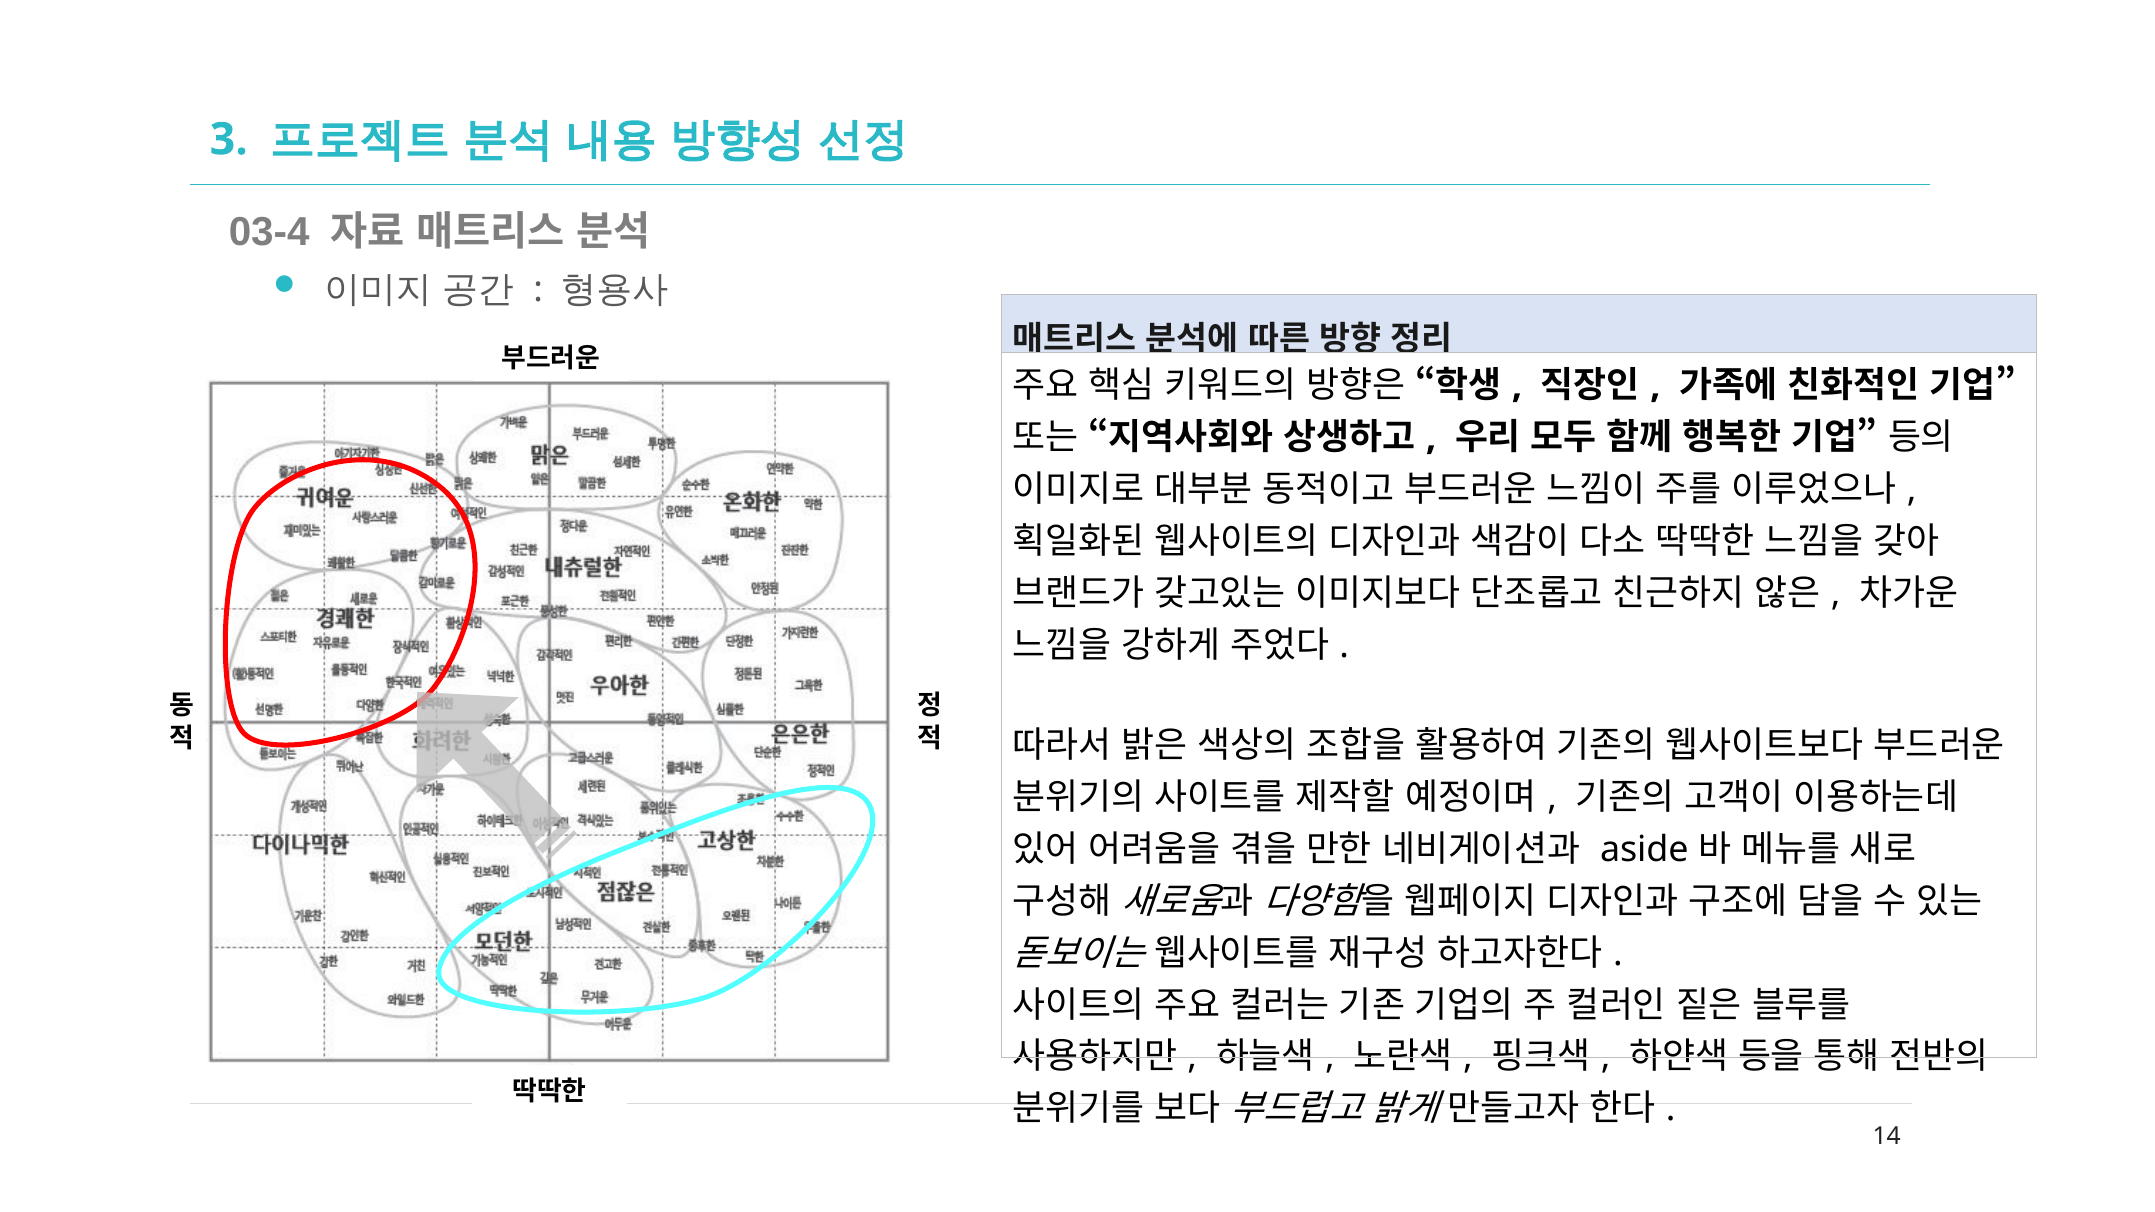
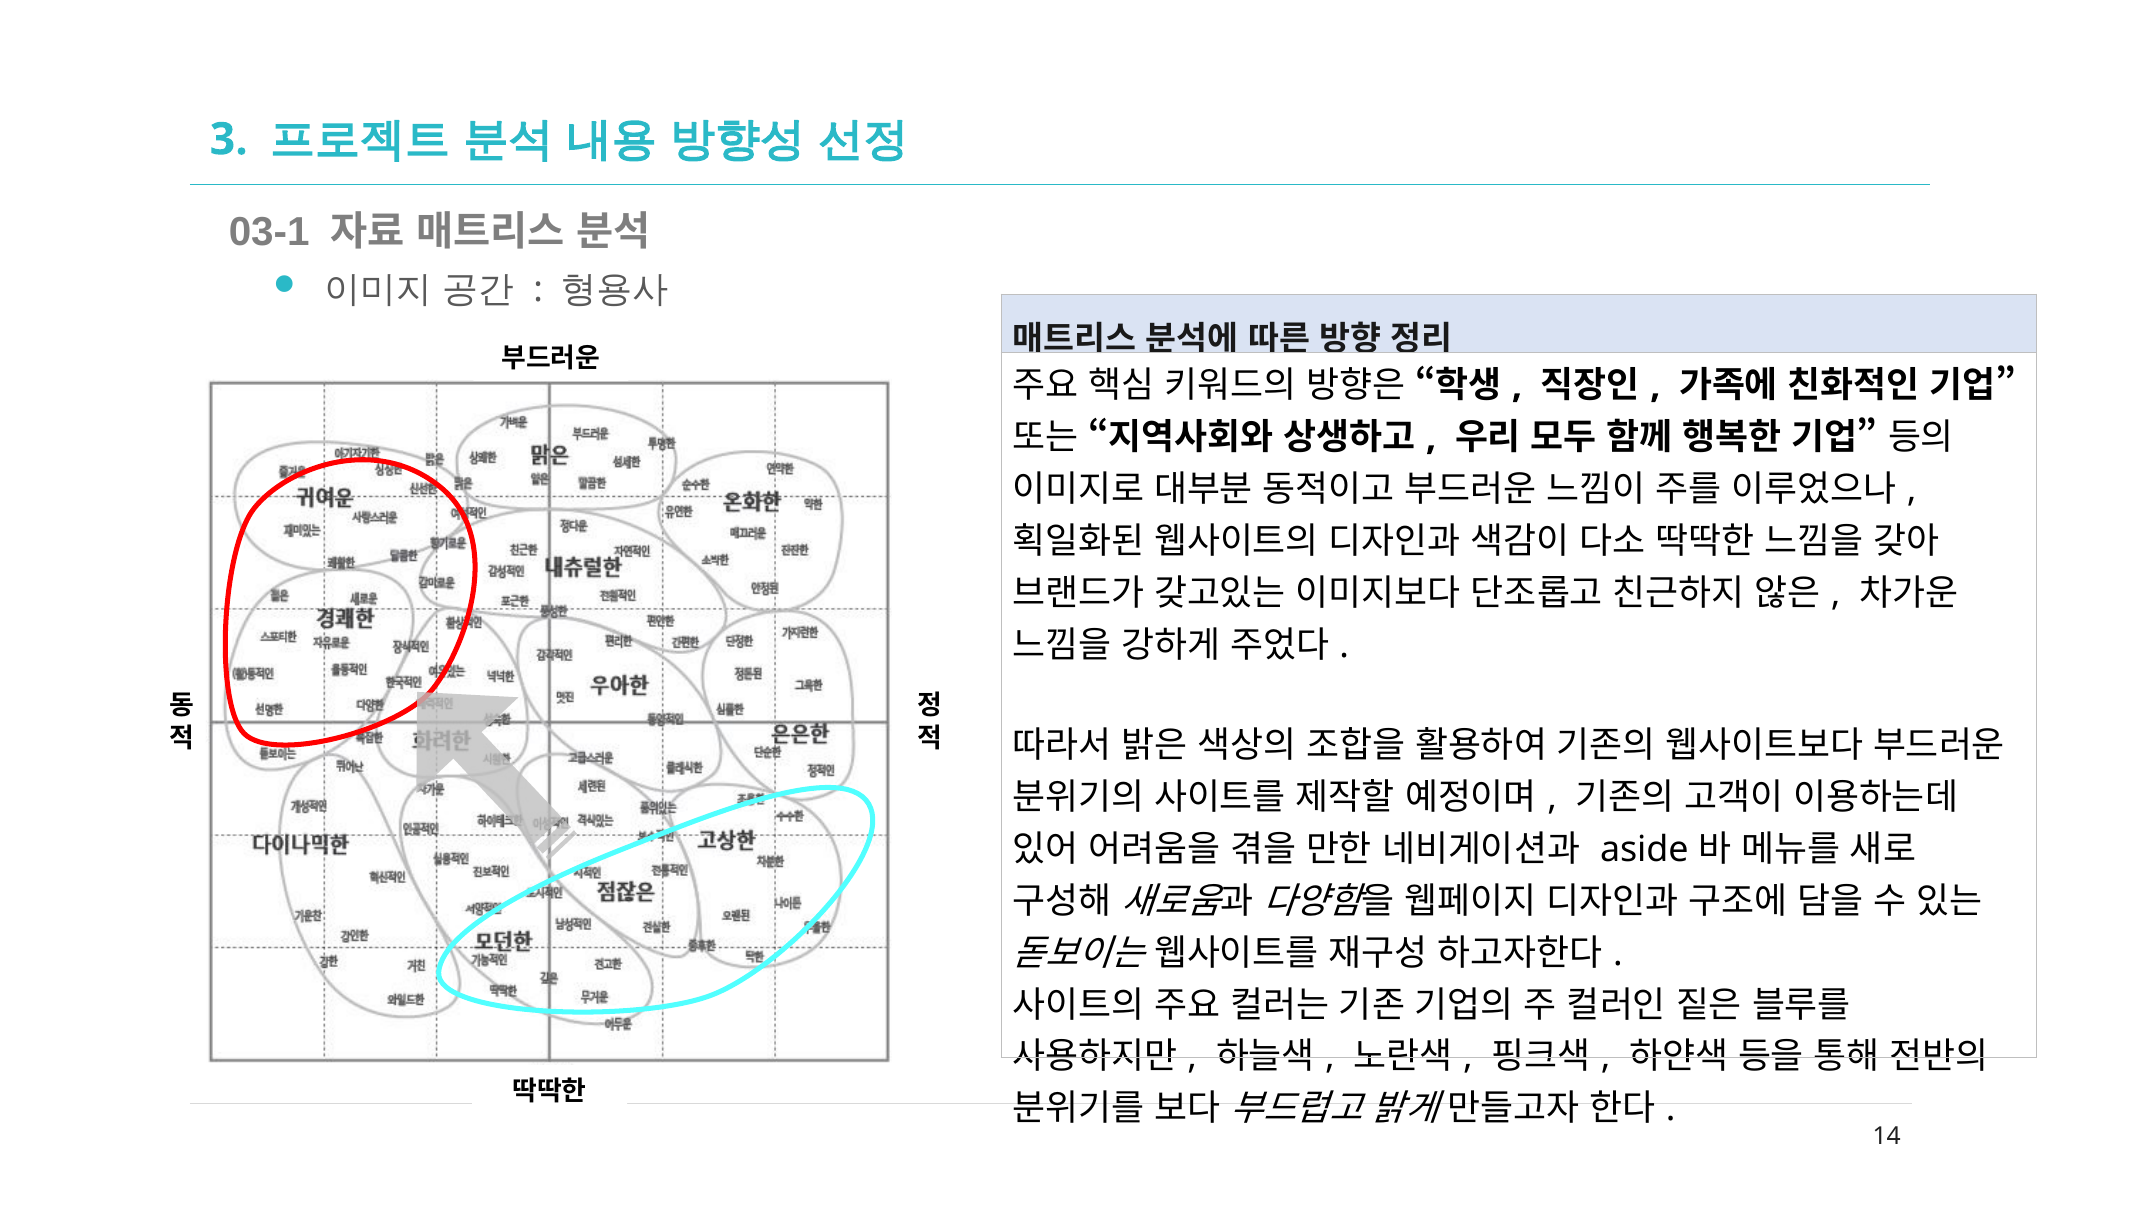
03-4: 03-4 -> 03-1 (269, 232)
